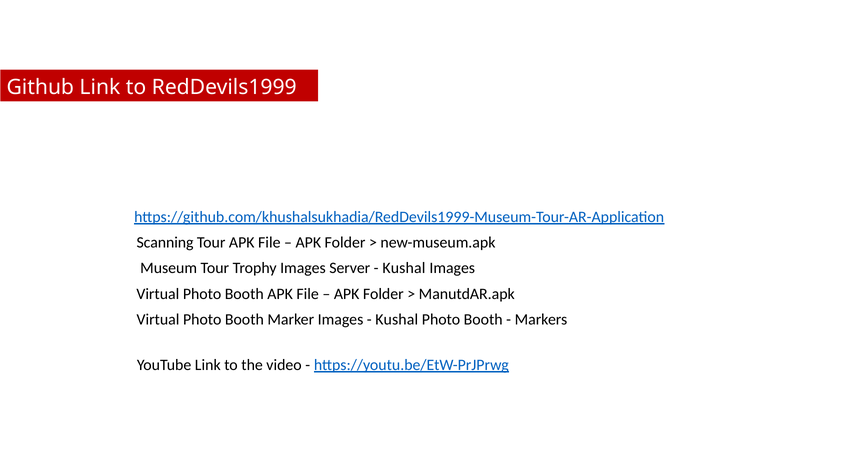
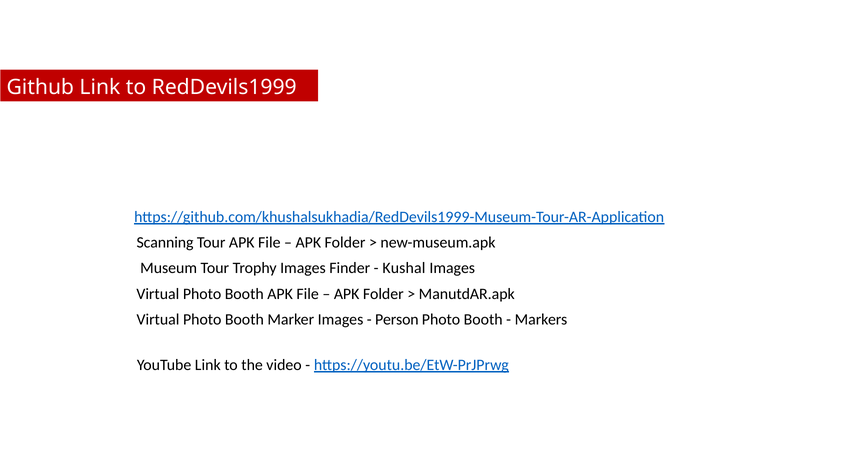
Server: Server -> Finder (350, 268)
Kushal: Kushal -> Person (397, 319)
